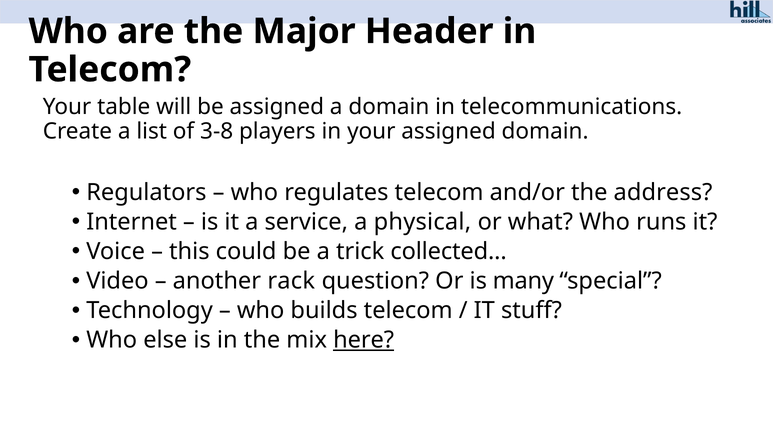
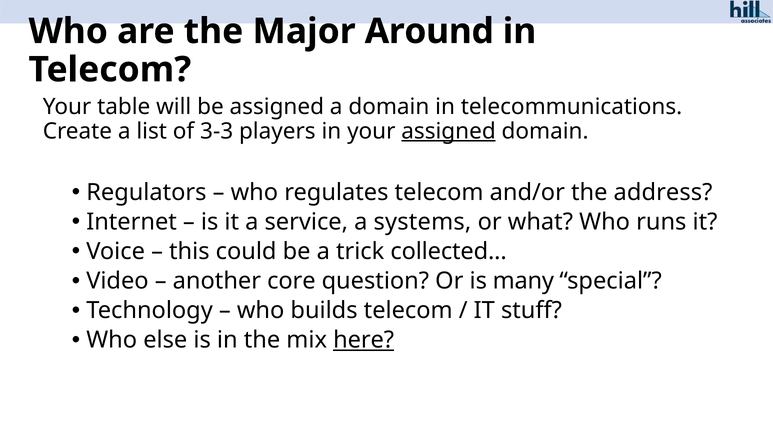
Header: Header -> Around (429, 31)
3-8: 3-8 -> 3-3 (217, 131)
assigned underline: none -> present (449, 131)
physical: physical -> systems (422, 222)
rack: rack -> core (291, 281)
